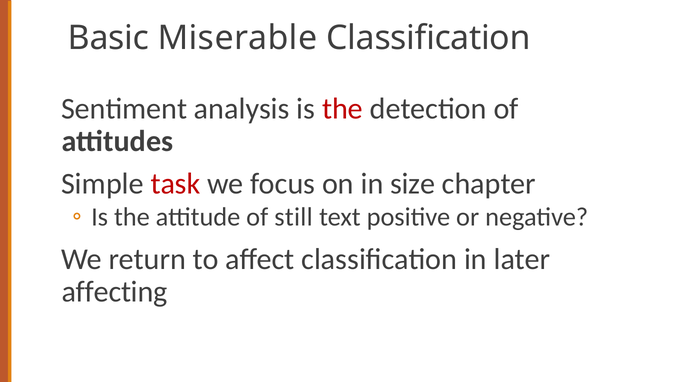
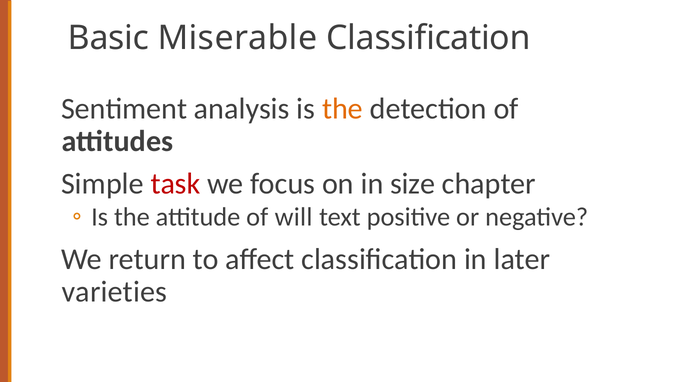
the colour: red -> orange (343, 109)
still: still -> will (294, 217)
affecting: affecting -> varieties (114, 292)
